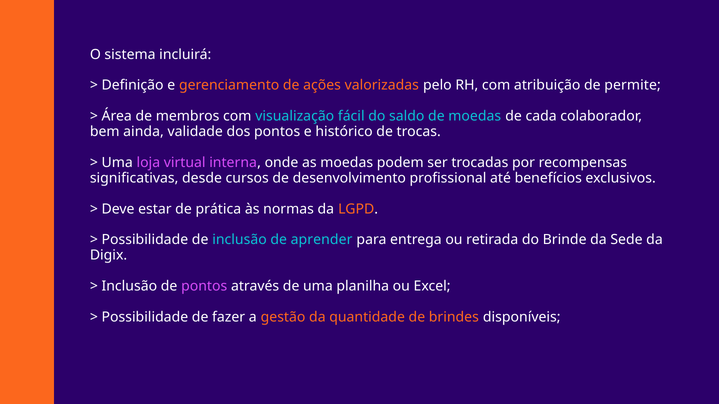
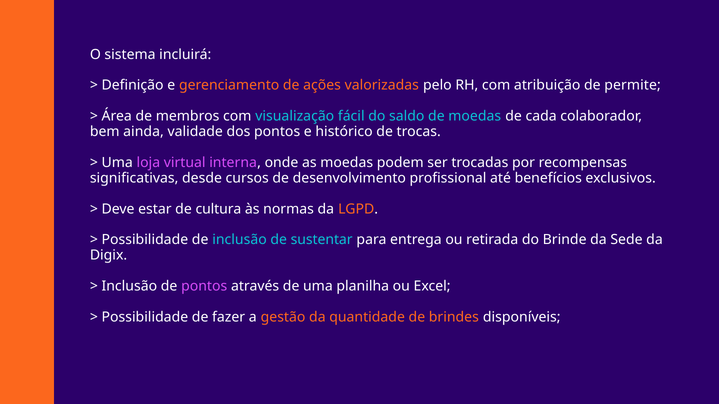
prática: prática -> cultura (218, 209)
aprender: aprender -> sustentar (322, 240)
